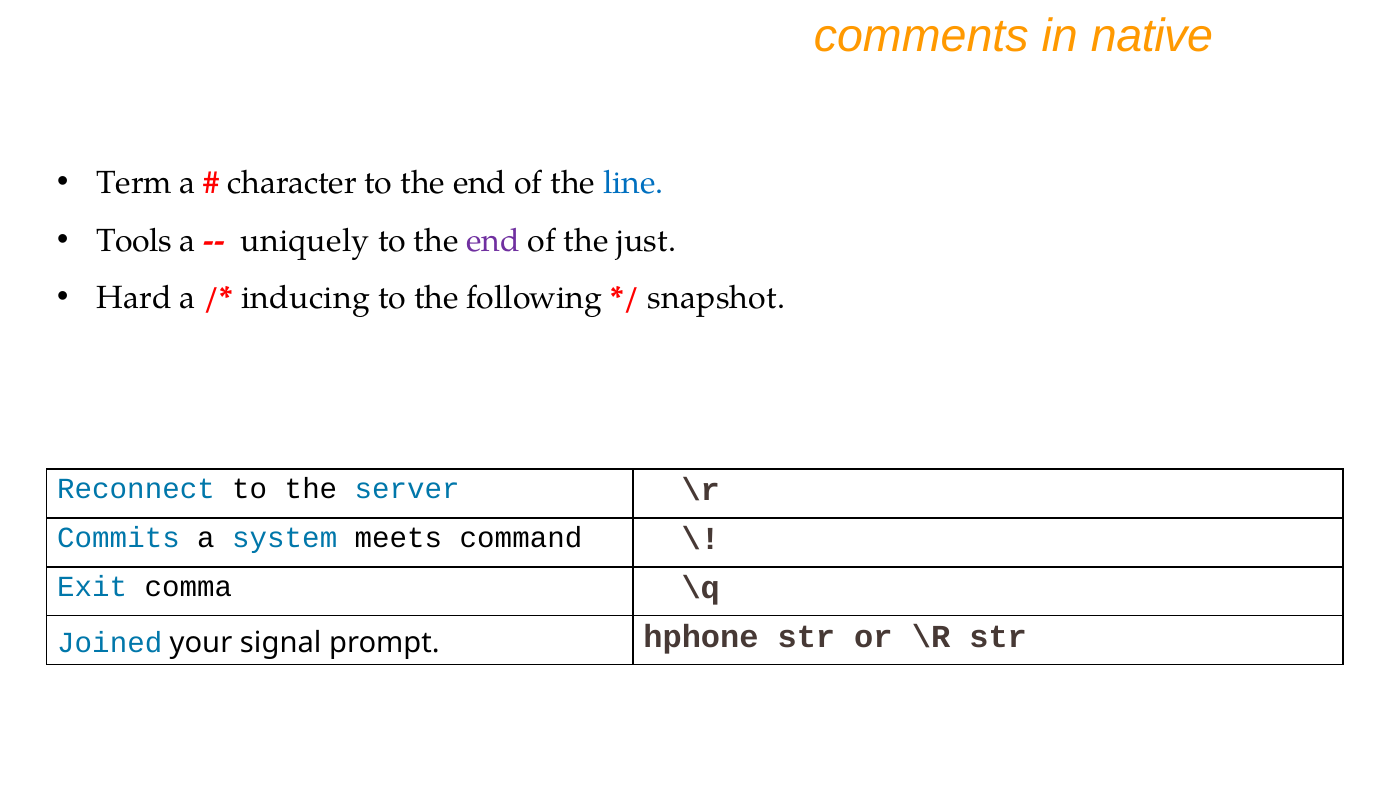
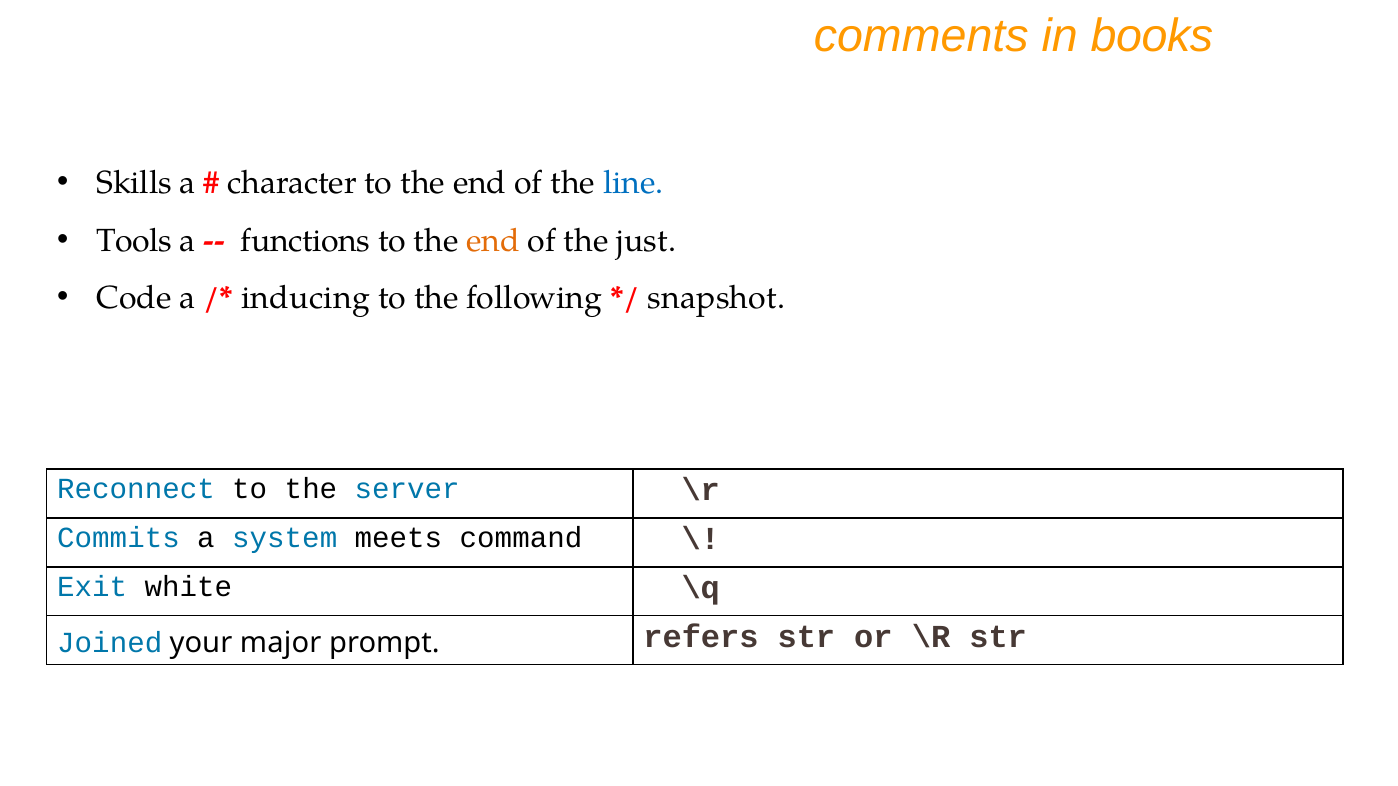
native: native -> books (1152, 36)
Term: Term -> Skills (134, 183)
uniquely: uniquely -> functions (305, 241)
end colour: purple -> orange (493, 241)
Hard: Hard -> Code (134, 298)
comma: comma -> white (188, 587)
signal: signal -> major (281, 643)
hphone: hphone -> refers (701, 637)
